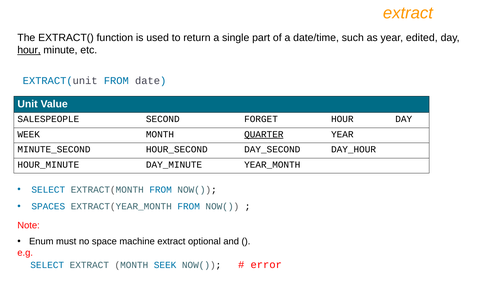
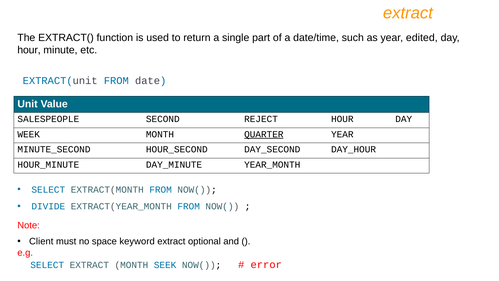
hour underline: present -> none (29, 50)
FORGET: FORGET -> REJECT (261, 119)
SPACES: SPACES -> DIVIDE (48, 206)
Enum: Enum -> Client (41, 241)
machine: machine -> keyword (137, 241)
